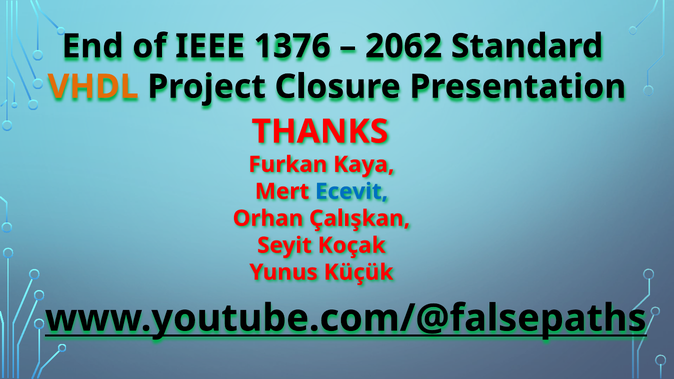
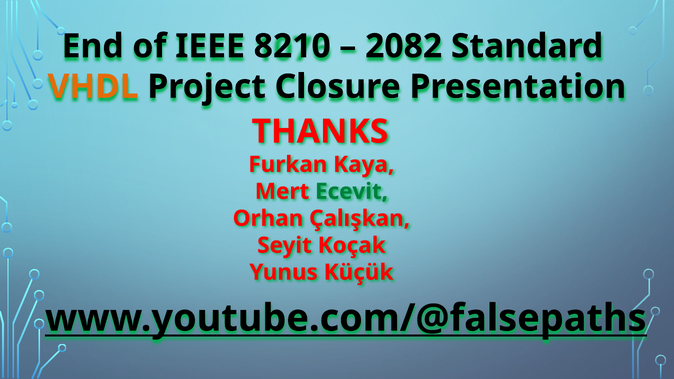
1376: 1376 -> 8210 (292, 46)
2062: 2062 -> 2082 (404, 46)
Ecevit colour: blue -> green (351, 191)
